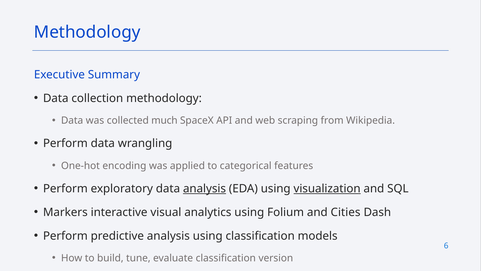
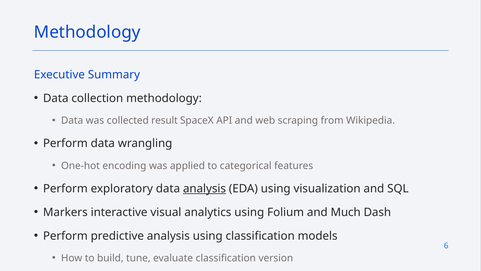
much: much -> result (164, 120)
visualization underline: present -> none (327, 188)
Cities: Cities -> Much (346, 212)
